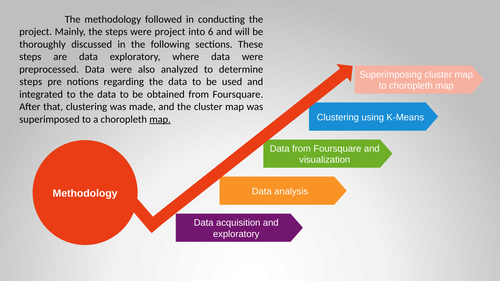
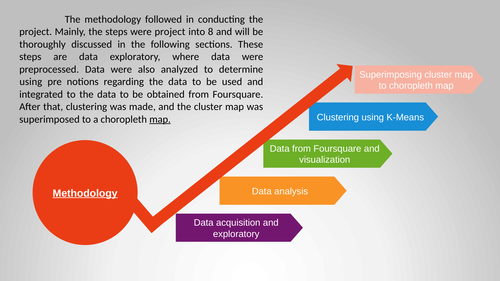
6: 6 -> 8 (211, 32)
steps: steps -> using (31, 82)
Methodology underline: none -> present (85, 193)
